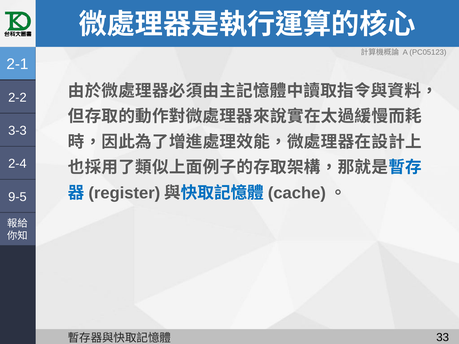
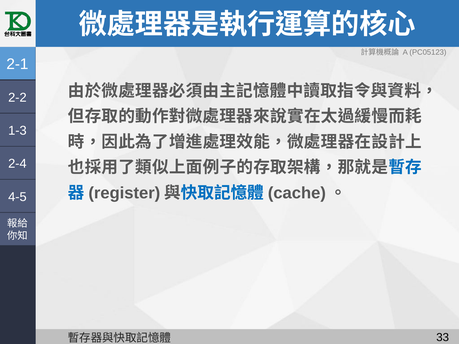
3-3: 3-3 -> 1-3 (17, 131)
9-5: 9-5 -> 4-5 (17, 197)
